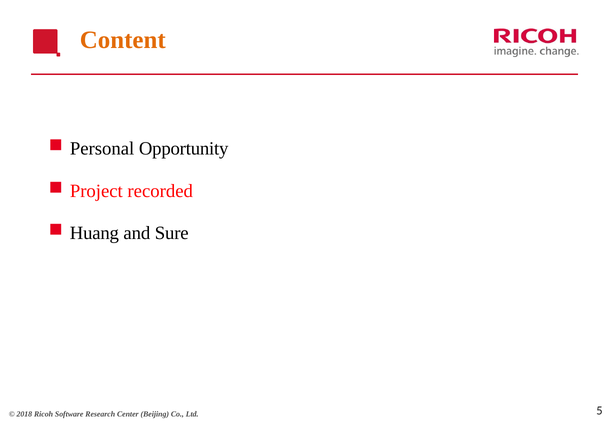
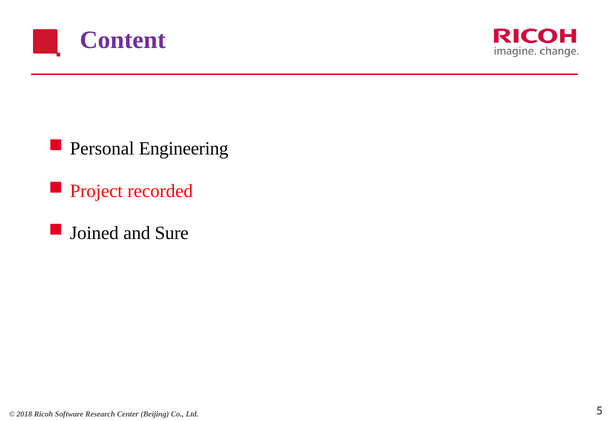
Content colour: orange -> purple (123, 40)
Opportunity: Opportunity -> Engineering (184, 149)
Huang: Huang -> Joined (94, 233)
